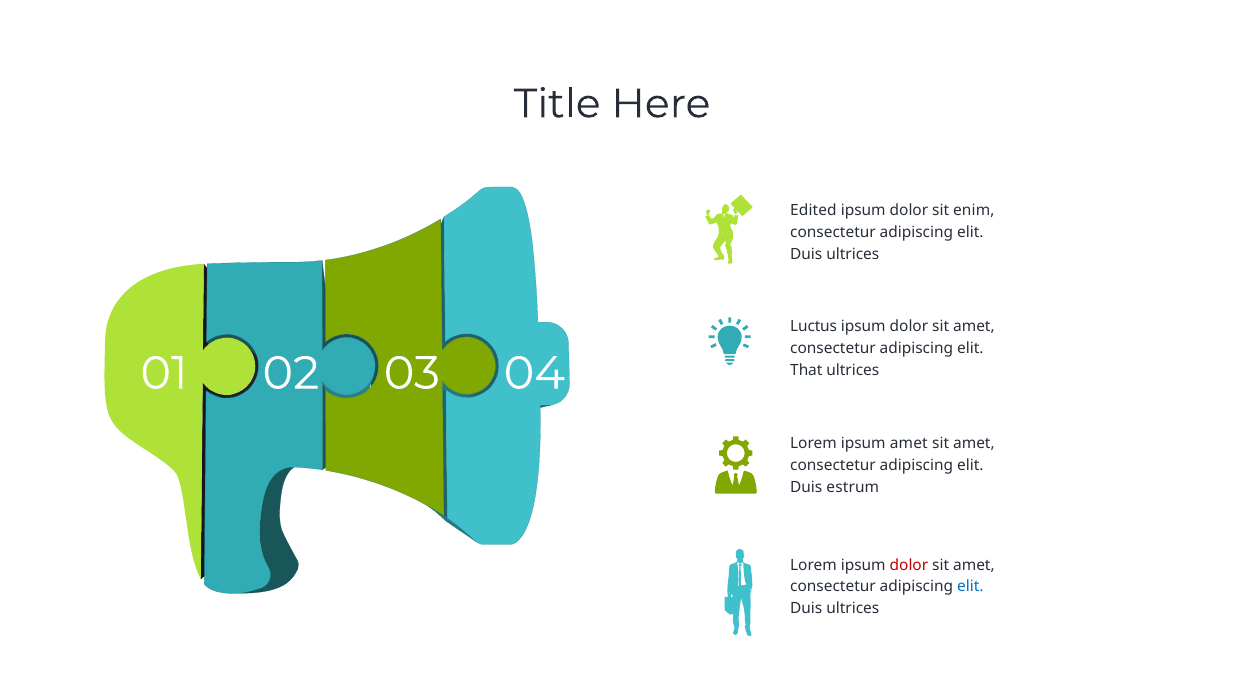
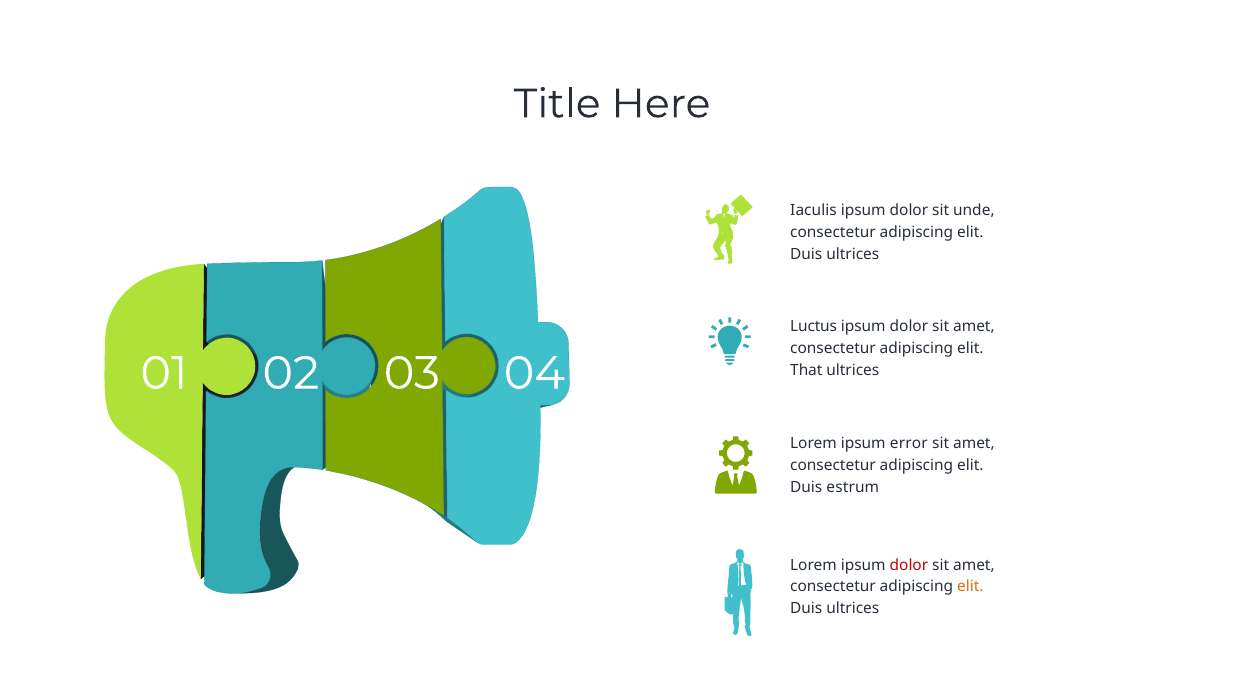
Edited: Edited -> Iaculis (813, 211)
enim: enim -> unde (974, 211)
ipsum amet: amet -> error (909, 443)
elit colour: blue -> orange (970, 587)
